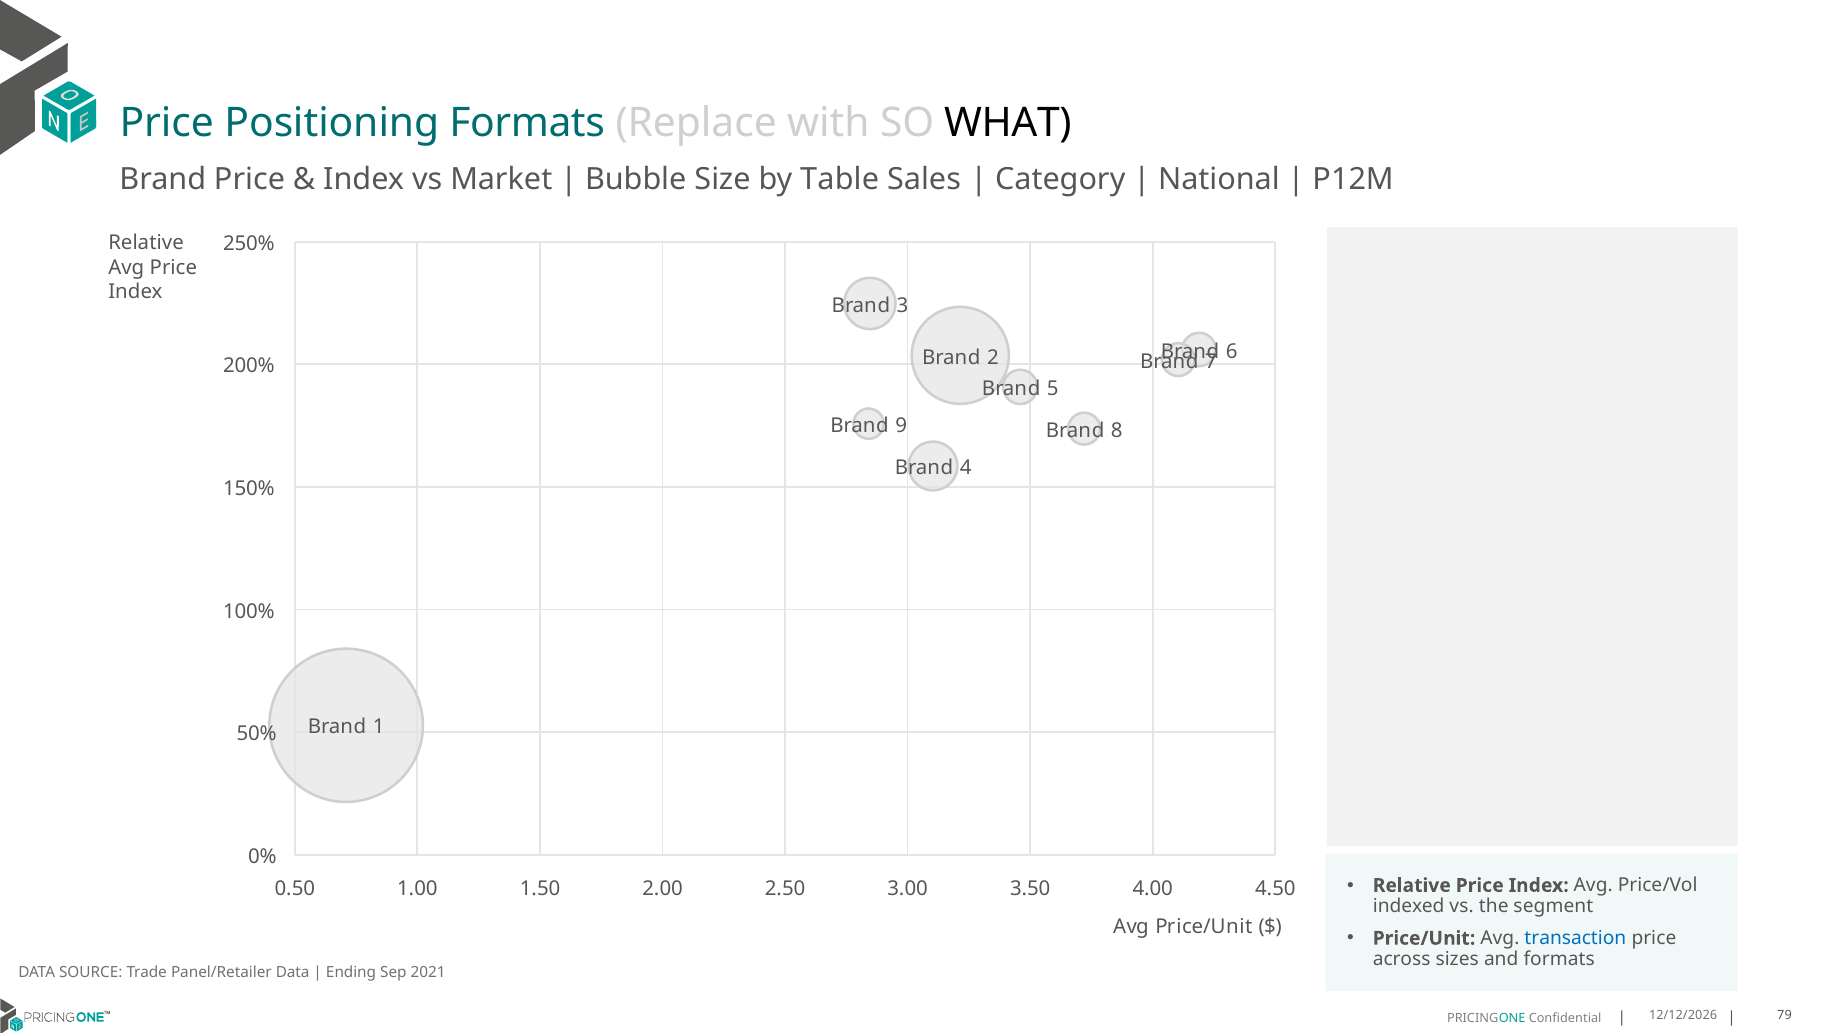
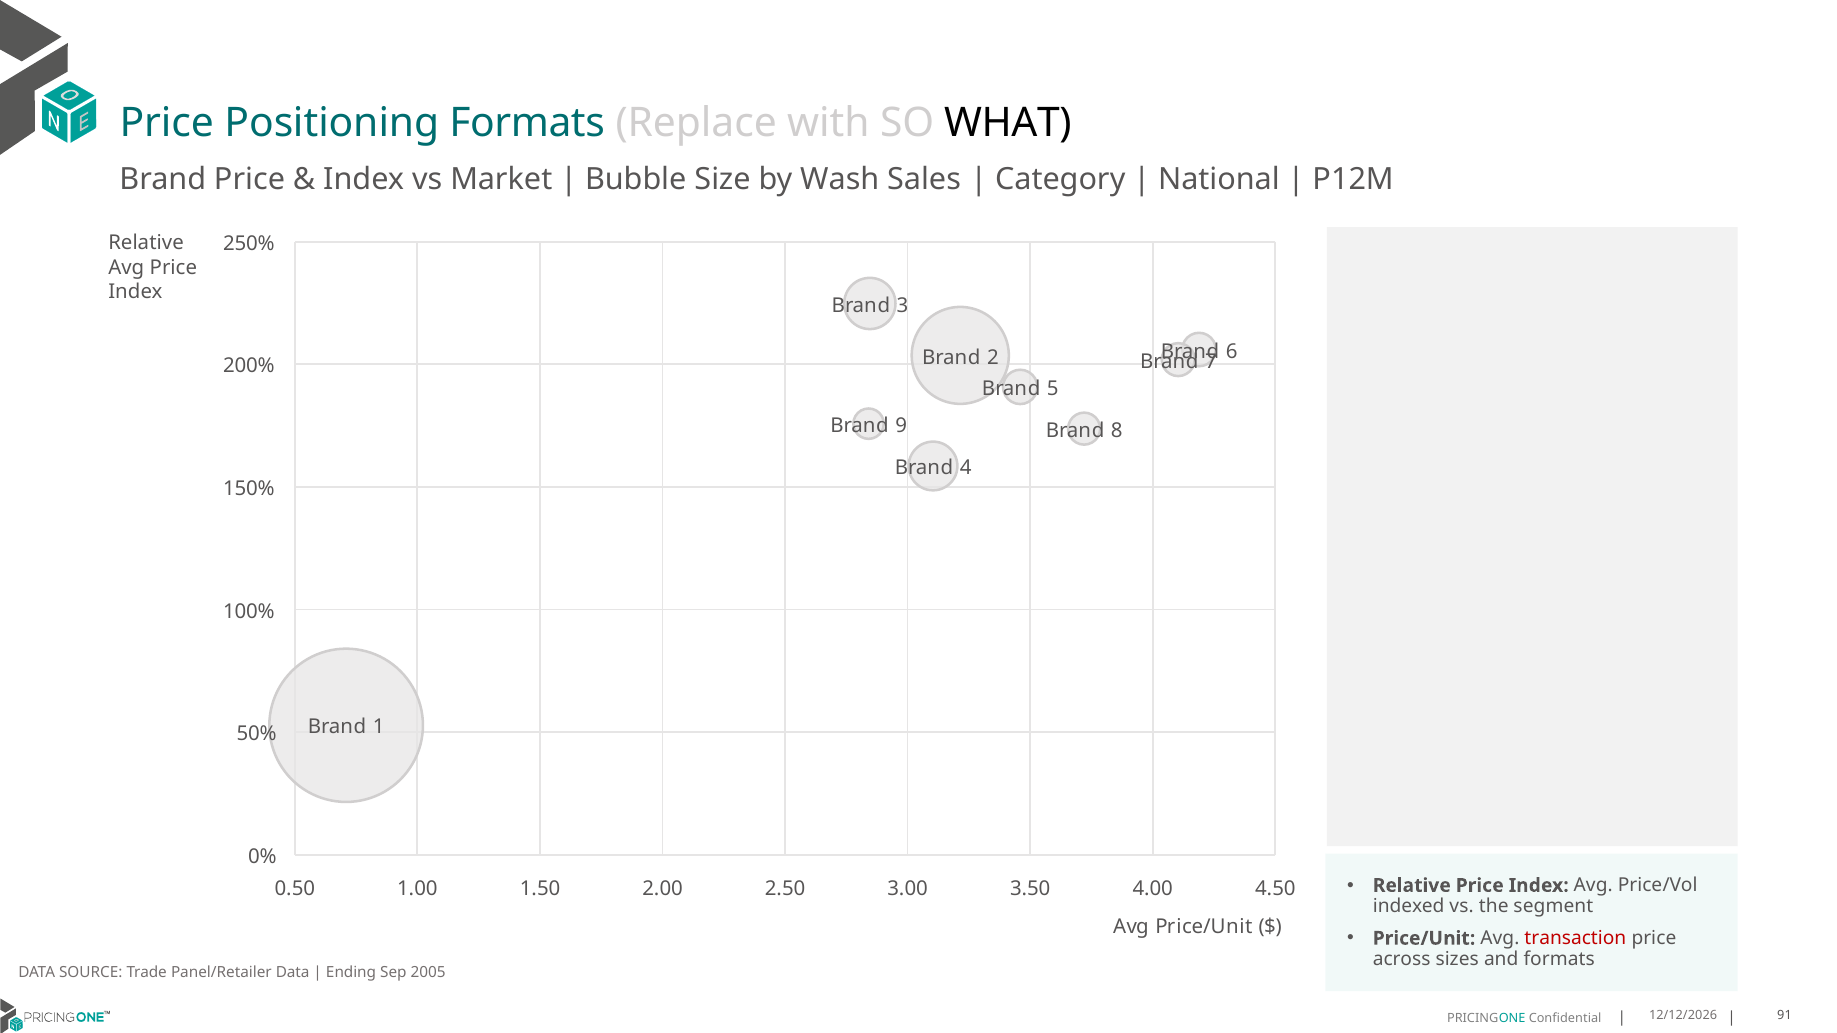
Table: Table -> Wash (840, 179)
transaction colour: blue -> red (1575, 939)
2021: 2021 -> 2005 (428, 973)
79: 79 -> 91 (1784, 1016)
